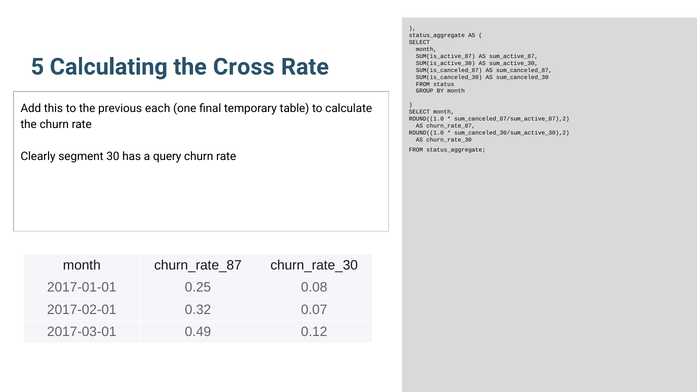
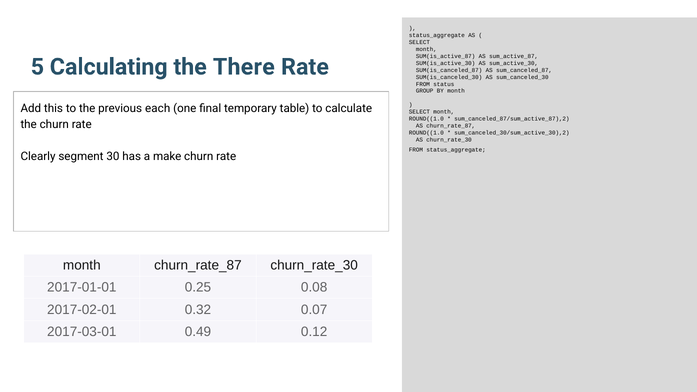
Cross: Cross -> There (244, 67)
query: query -> make (167, 156)
